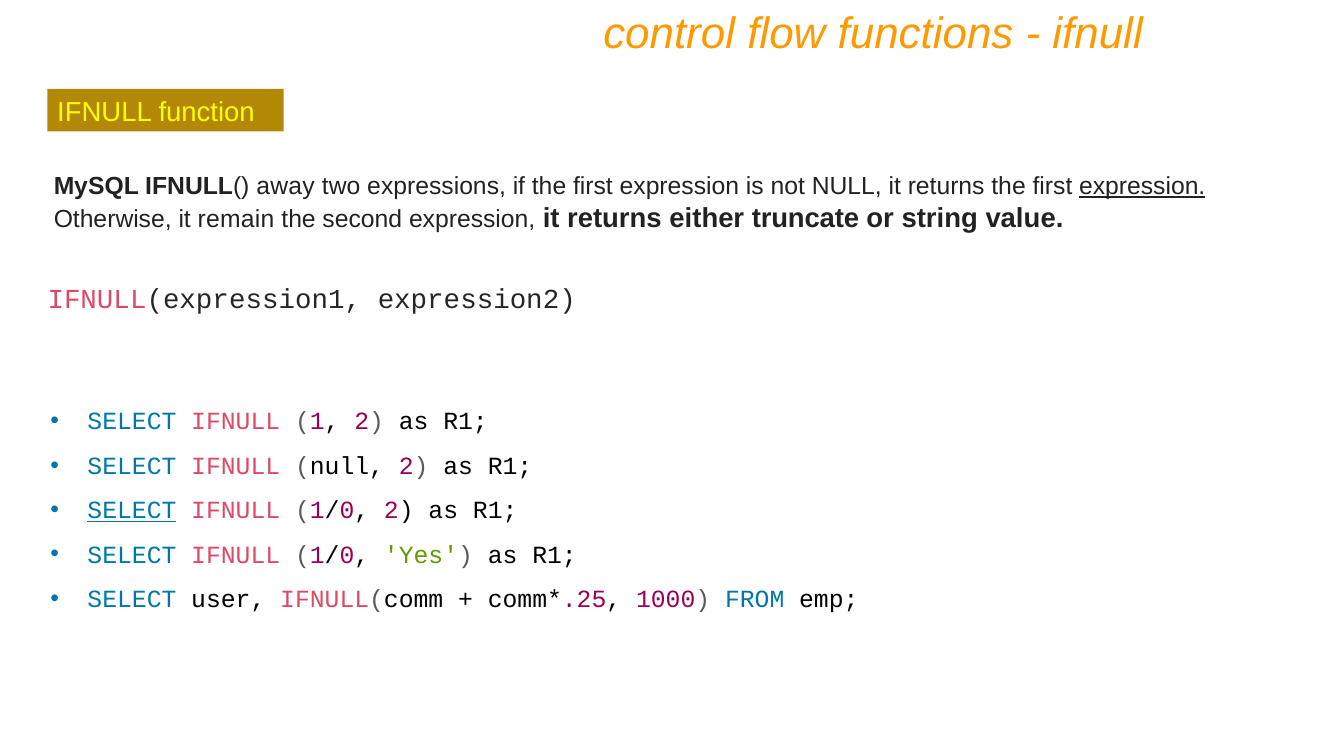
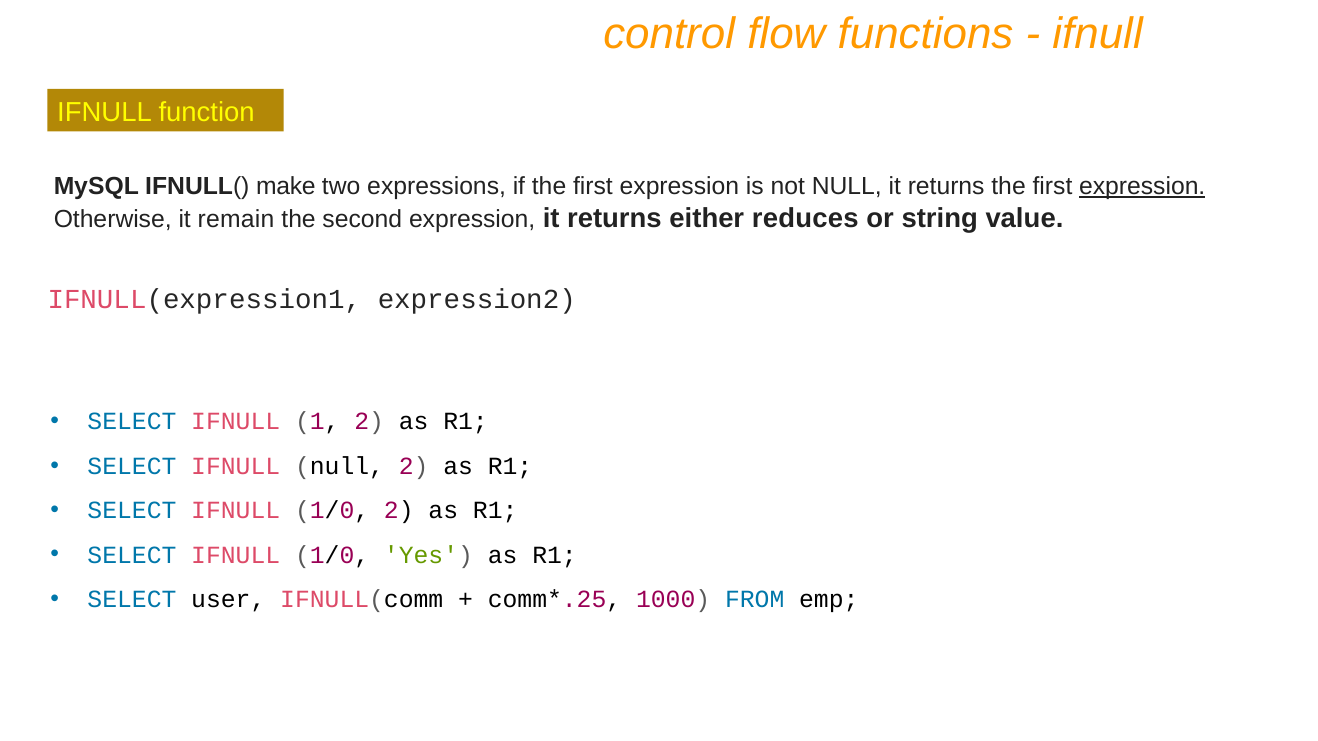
away: away -> make (286, 187)
truncate: truncate -> reduces (805, 218)
SELECT underline: present -> none (132, 511)
